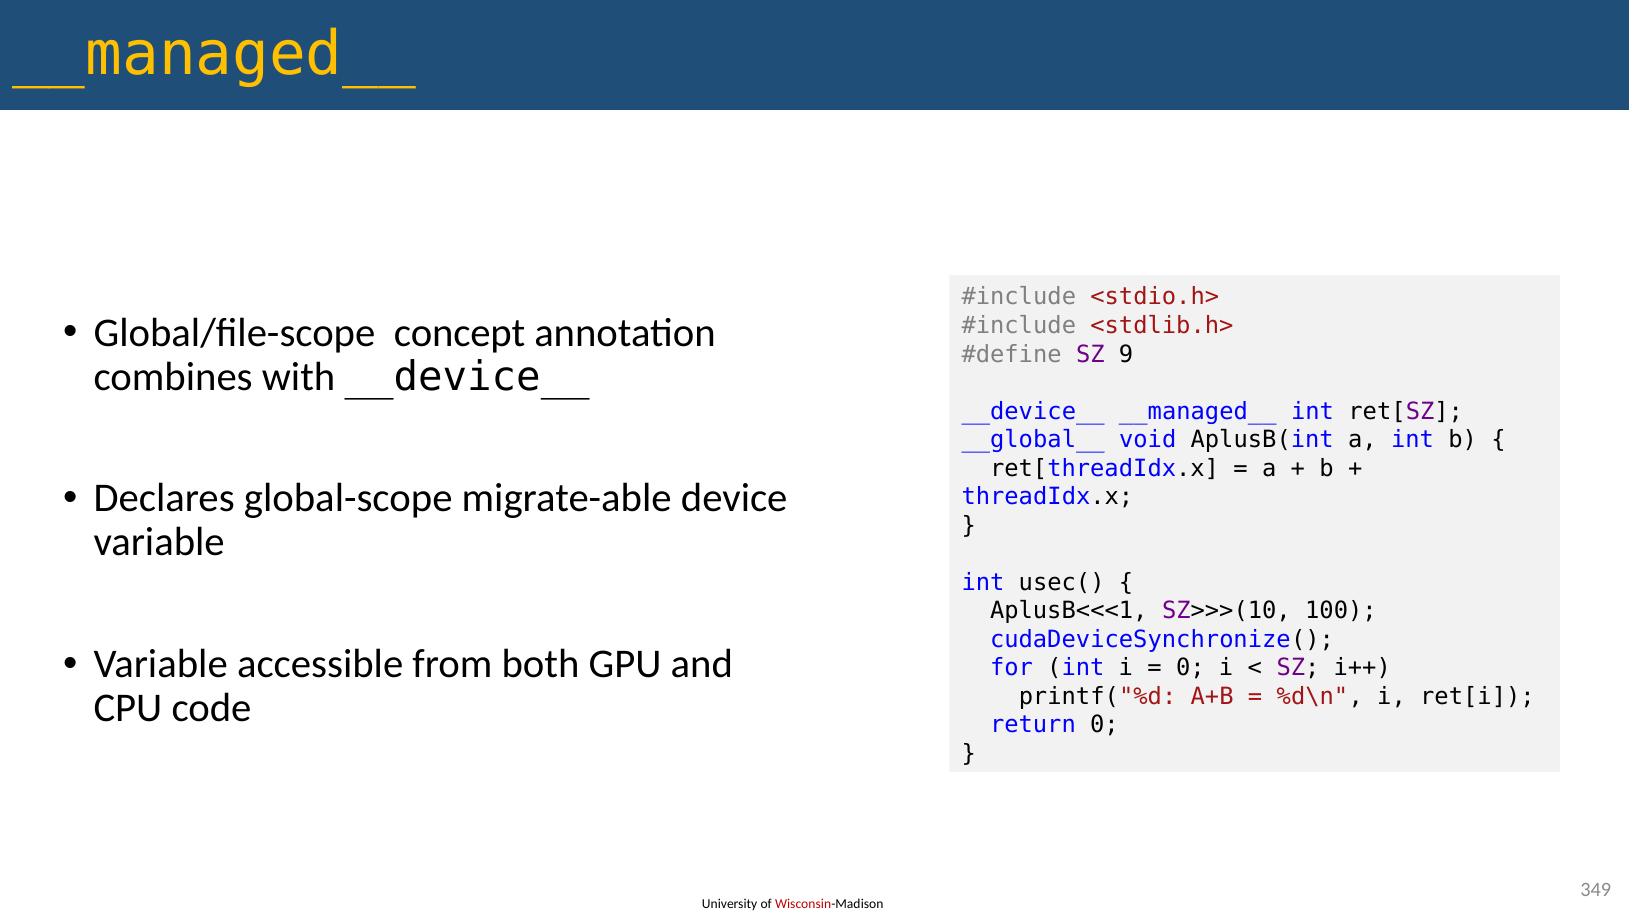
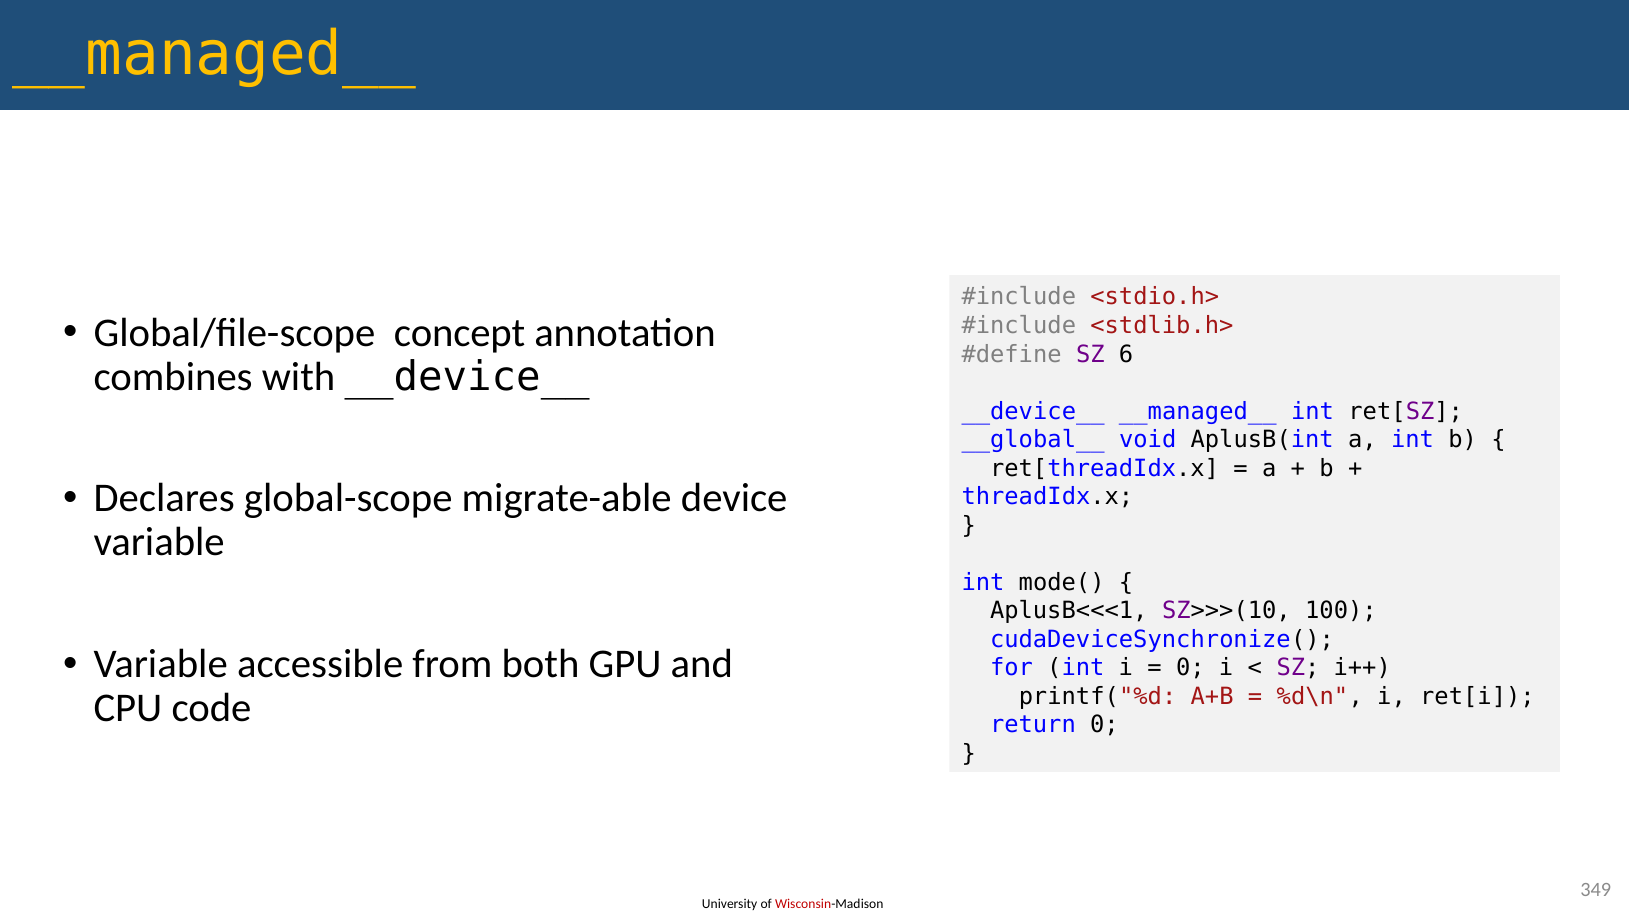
9: 9 -> 6 (1126, 354)
usec(: usec( -> mode( (1062, 582)
